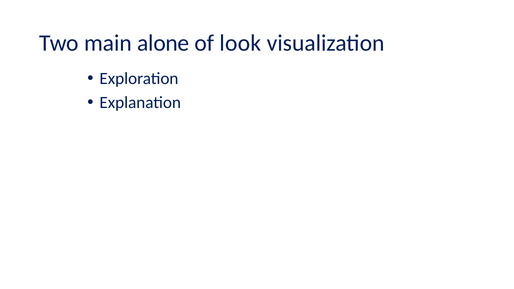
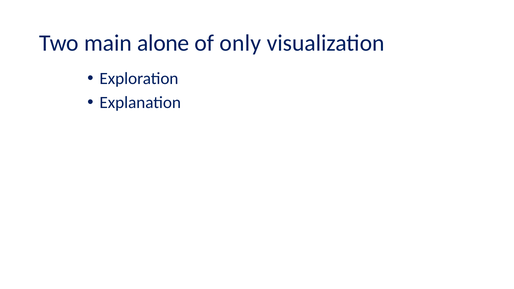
look: look -> only (240, 43)
